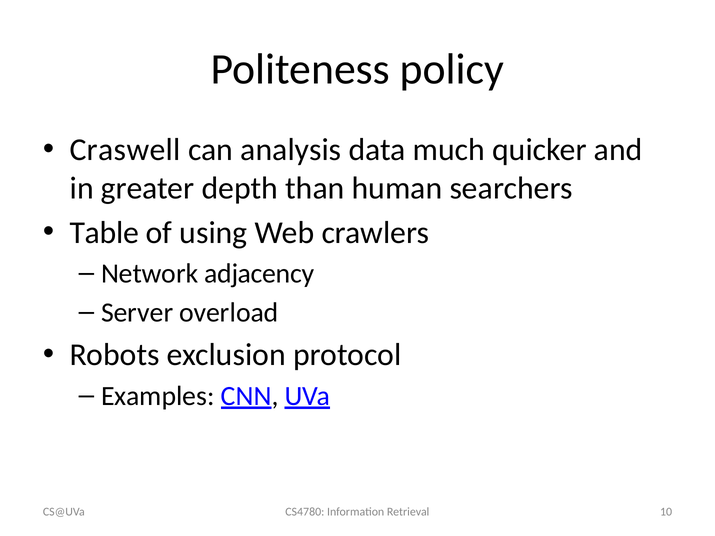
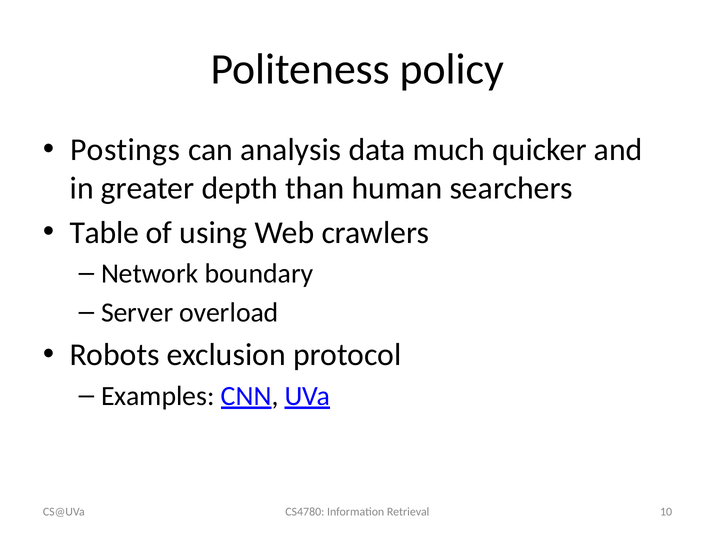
Craswell: Craswell -> Postings (125, 150)
adjacency: adjacency -> boundary (259, 274)
